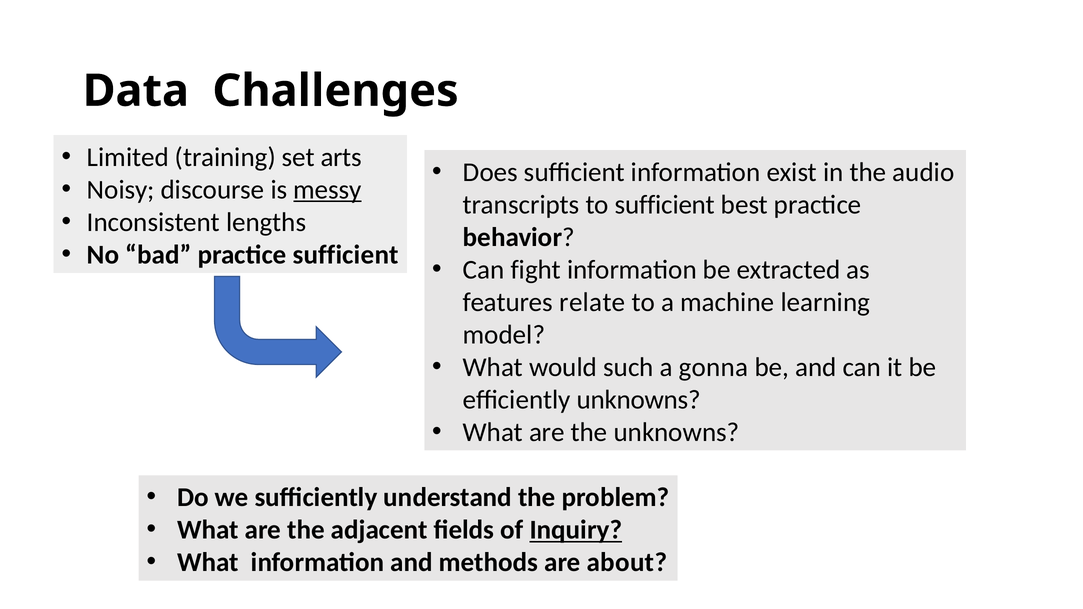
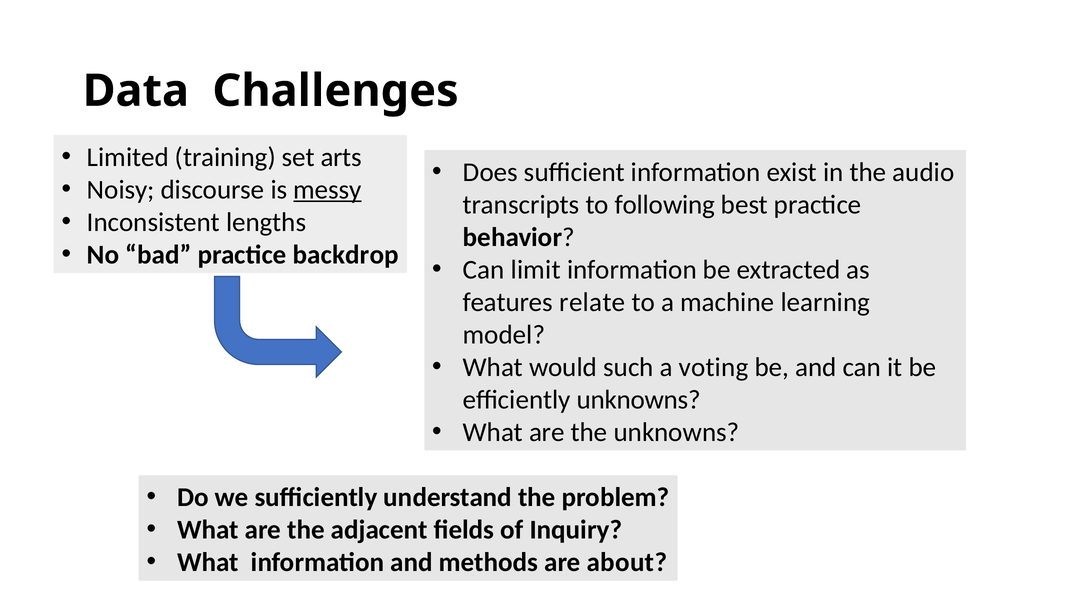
to sufficient: sufficient -> following (665, 205)
practice sufficient: sufficient -> backdrop (346, 255)
fight: fight -> limit (536, 270)
gonna: gonna -> voting (714, 367)
Inquiry underline: present -> none (576, 530)
